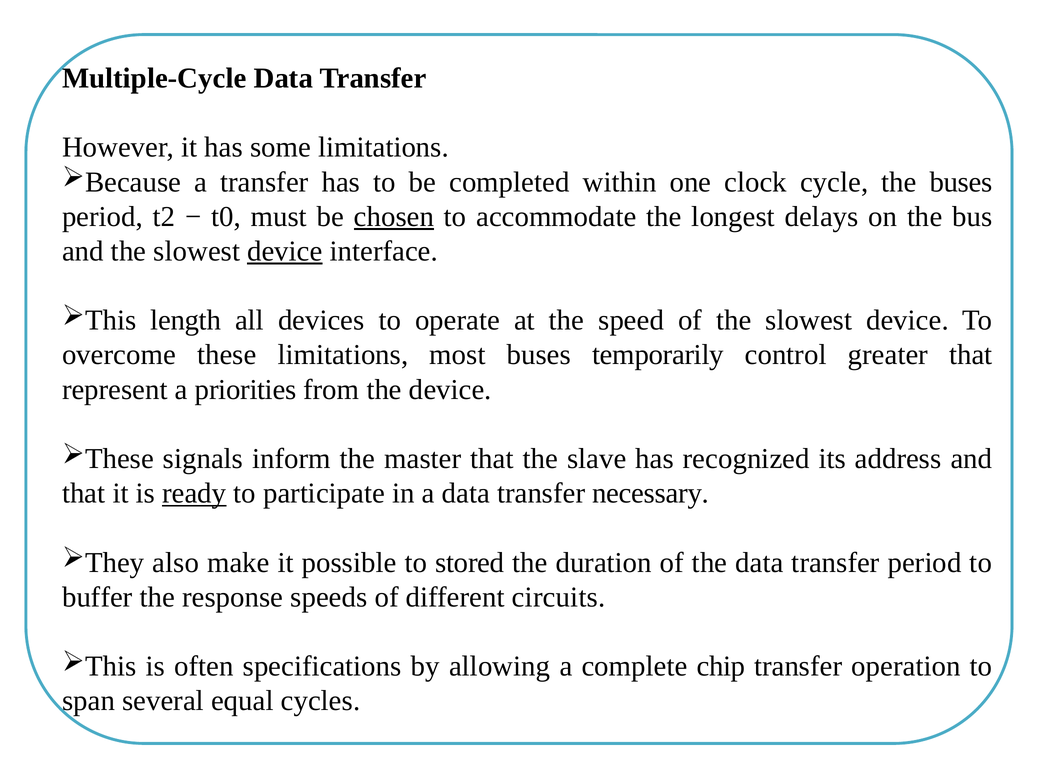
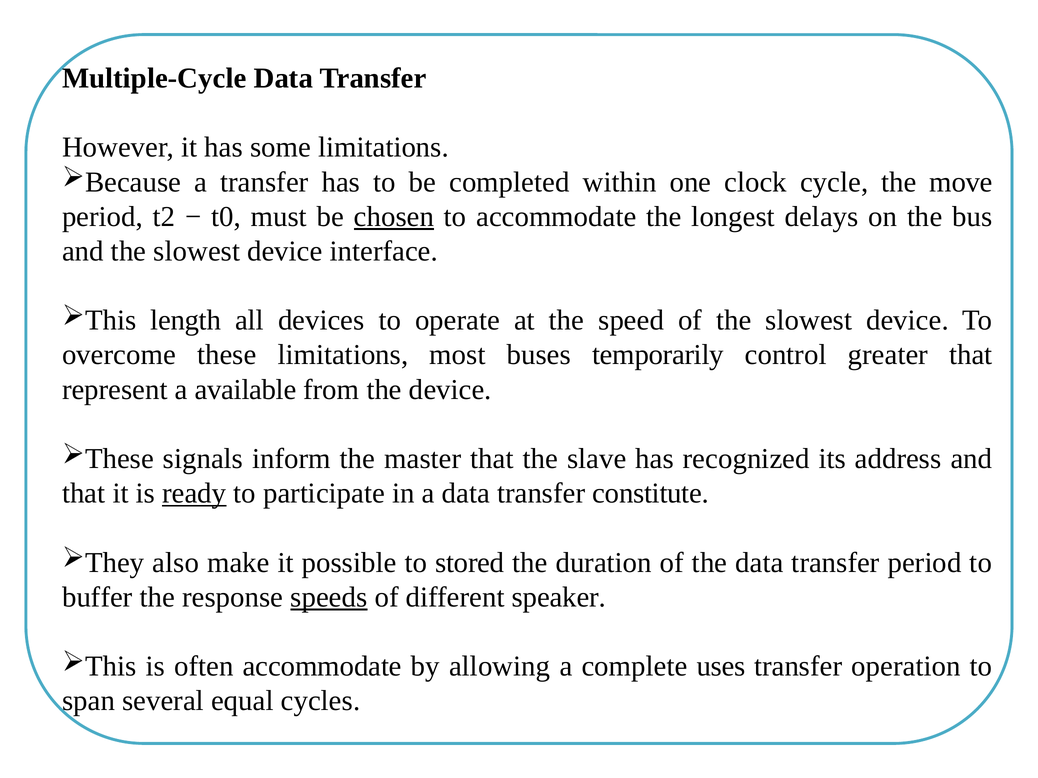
the buses: buses -> move (961, 182)
device underline: present -> none (285, 251)
priorities: priorities -> available (246, 390)
necessary: necessary -> constitute (651, 494)
speeds underline: none -> present (329, 598)
circuits: circuits -> speaker (559, 598)
often specifications: specifications -> accommodate (322, 667)
chip: chip -> uses (721, 667)
